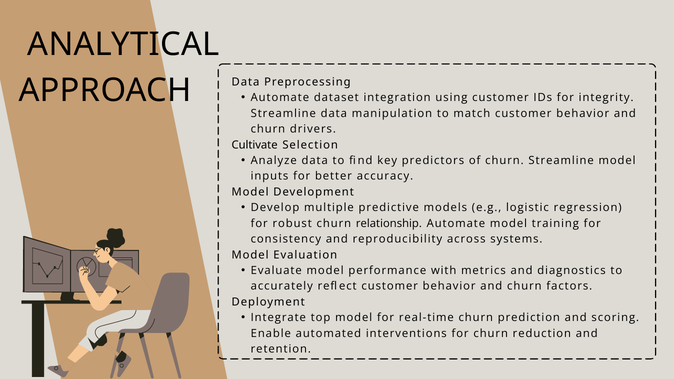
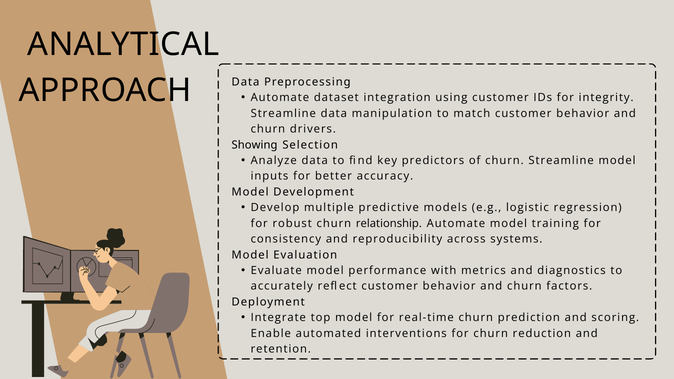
Cultivate: Cultivate -> Showing (255, 145)
